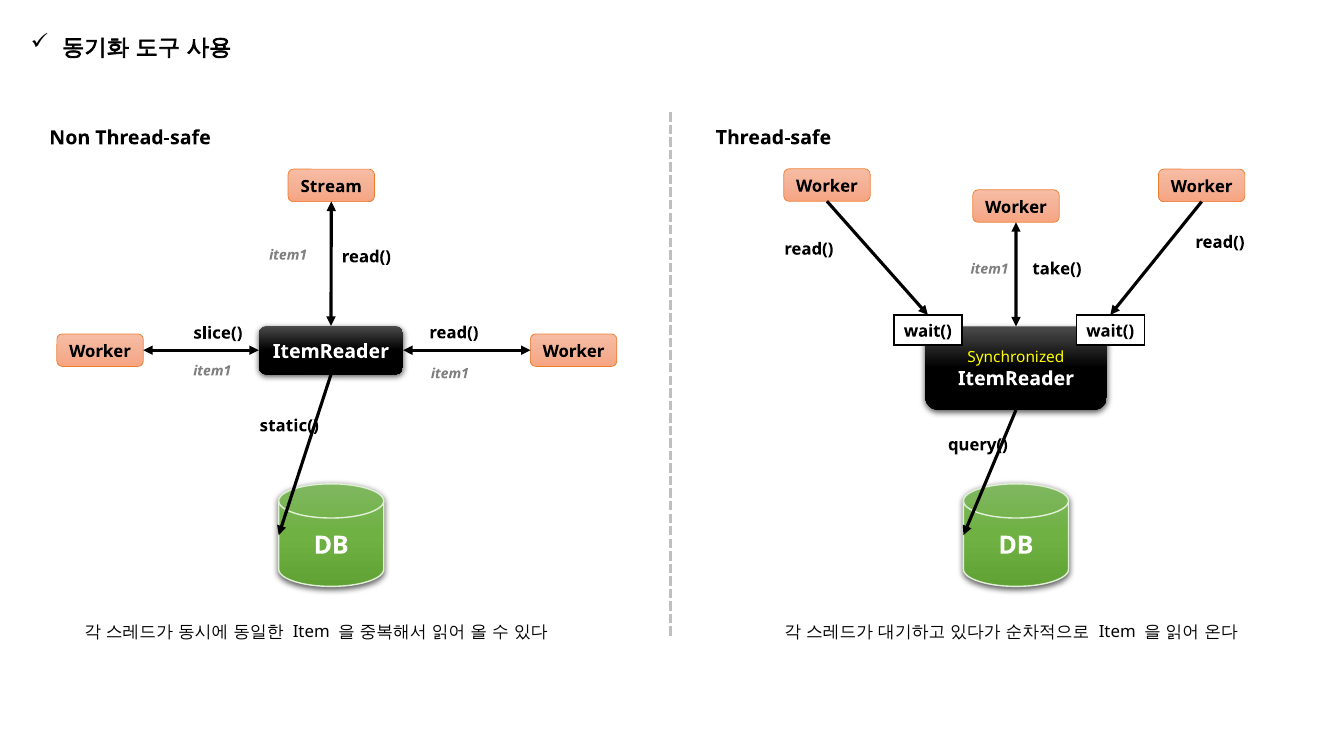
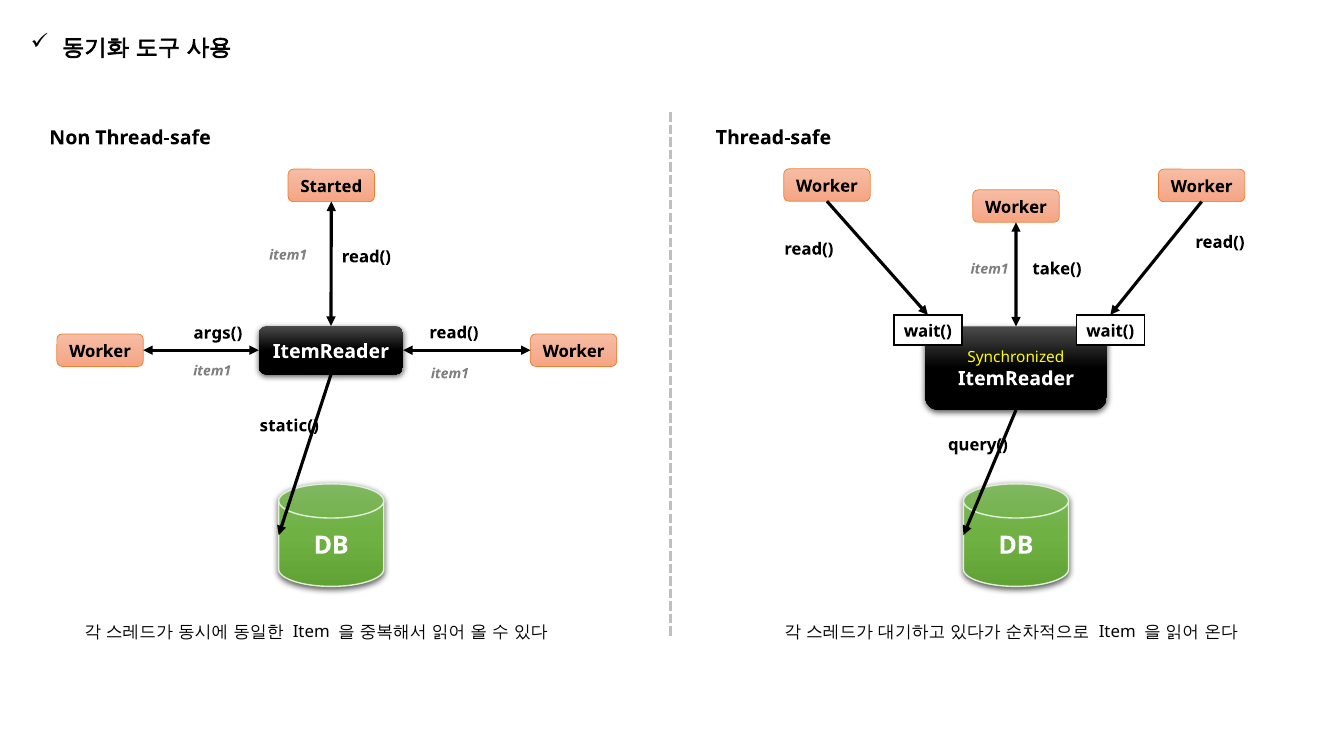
Stream: Stream -> Started (331, 186)
slice(: slice( -> args( (218, 333)
